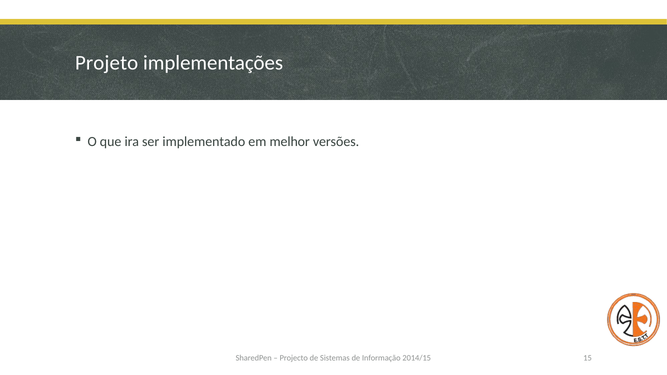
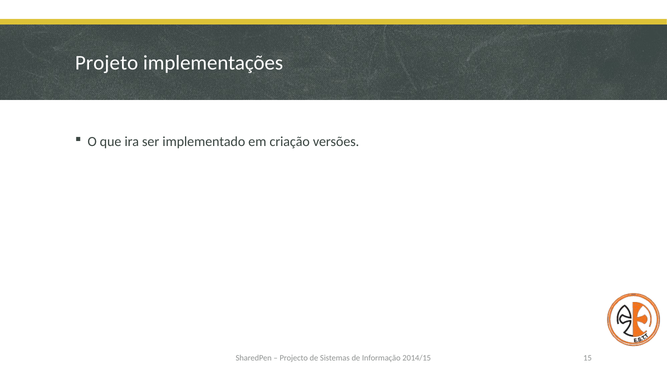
melhor: melhor -> criação (290, 142)
